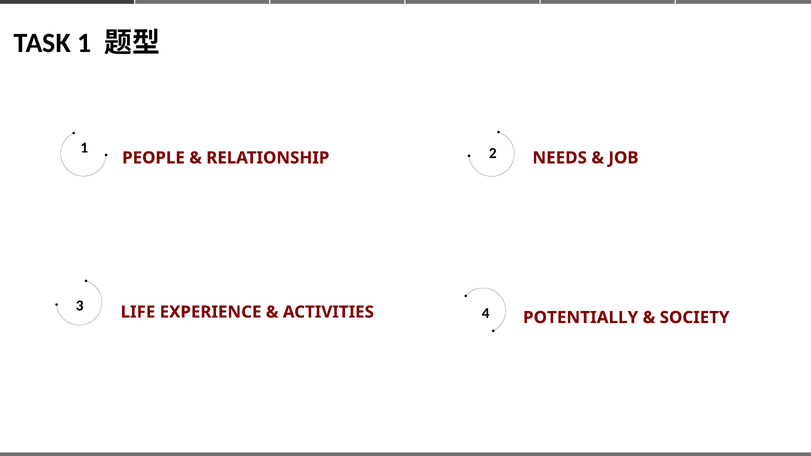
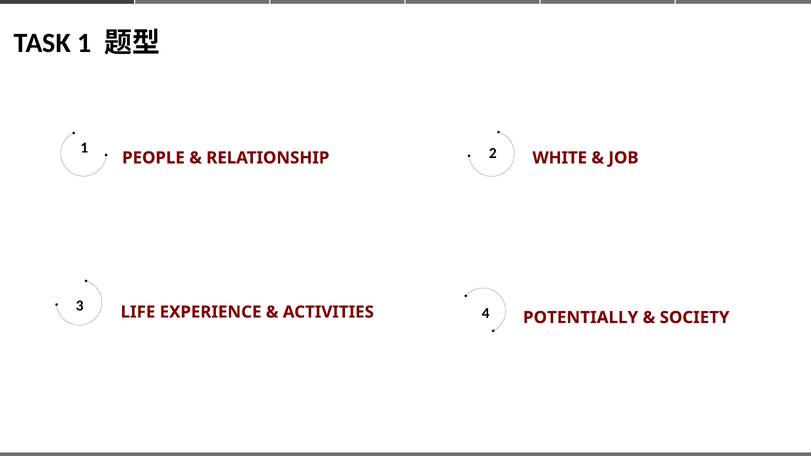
NEEDS: NEEDS -> WHITE (560, 158)
